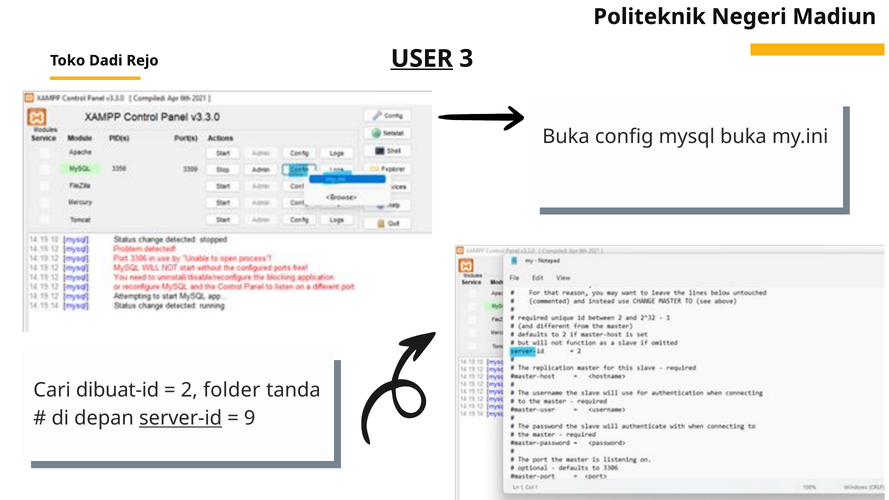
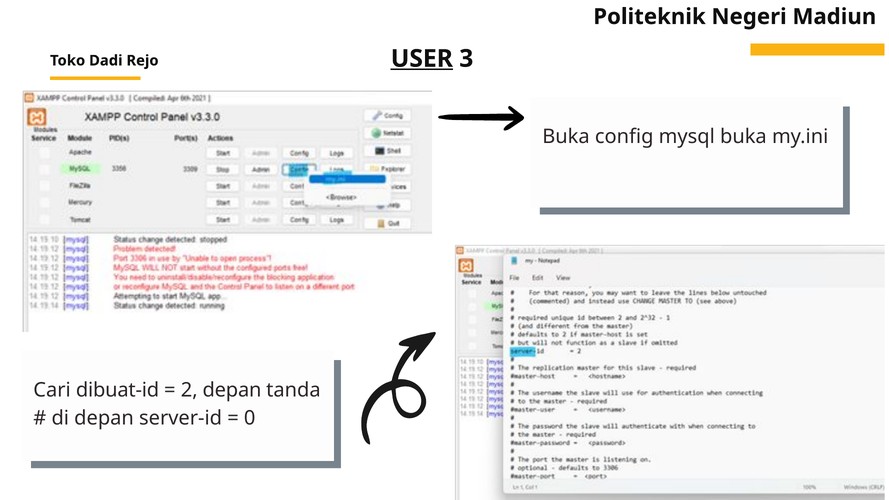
2 folder: folder -> depan (232, 390)
server-id underline: present -> none (181, 418)
9: 9 -> 0 (250, 418)
